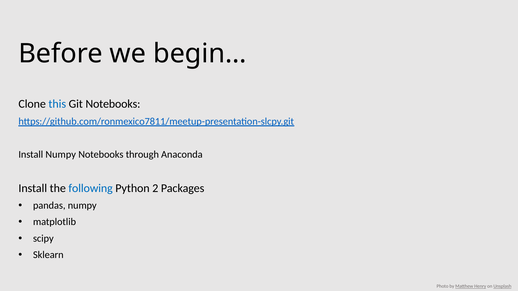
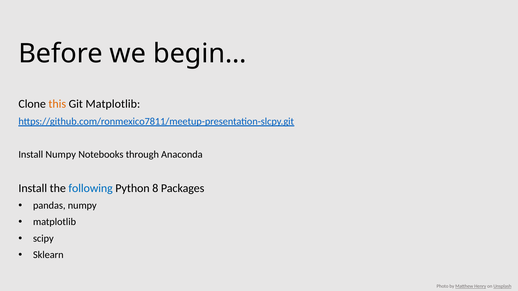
this colour: blue -> orange (57, 104)
Git Notebooks: Notebooks -> Matplotlib (113, 104)
2: 2 -> 8 (155, 188)
